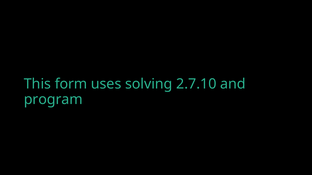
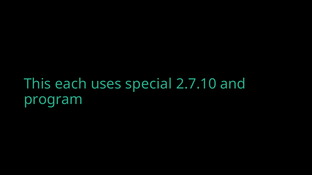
form: form -> each (71, 84)
solving: solving -> special (149, 84)
